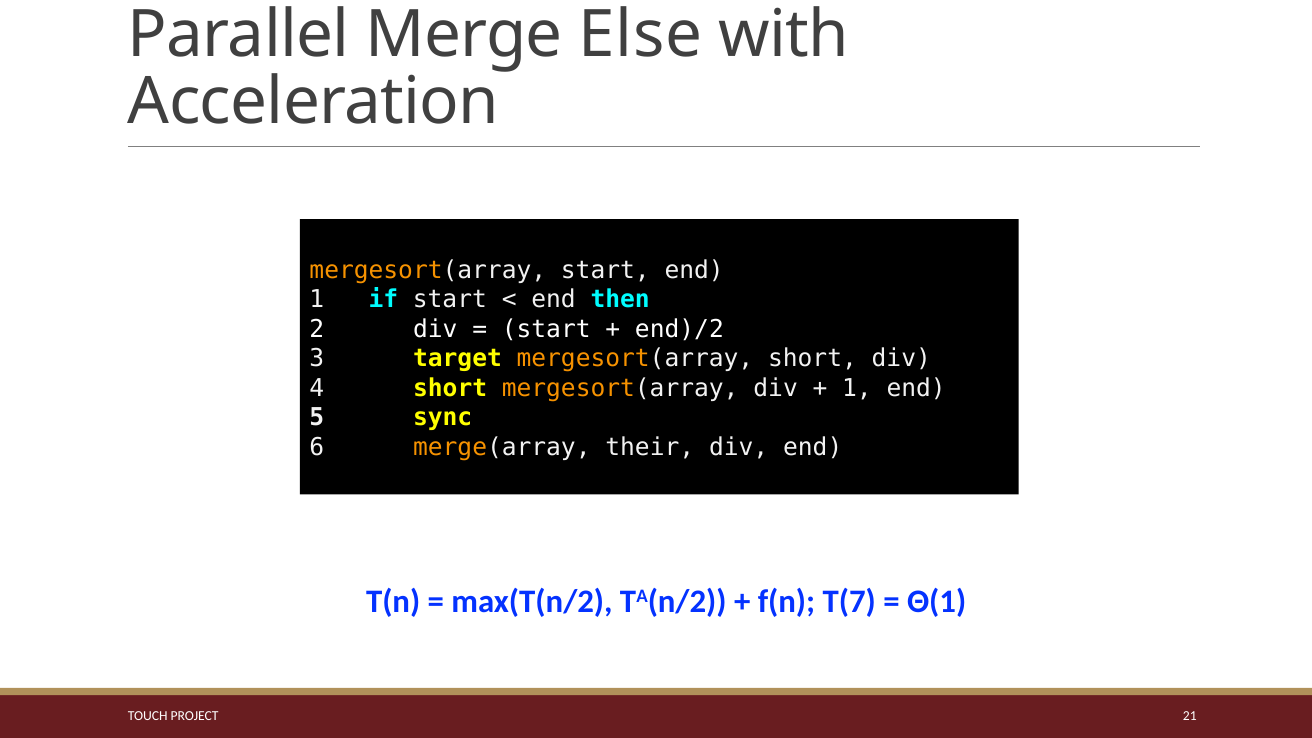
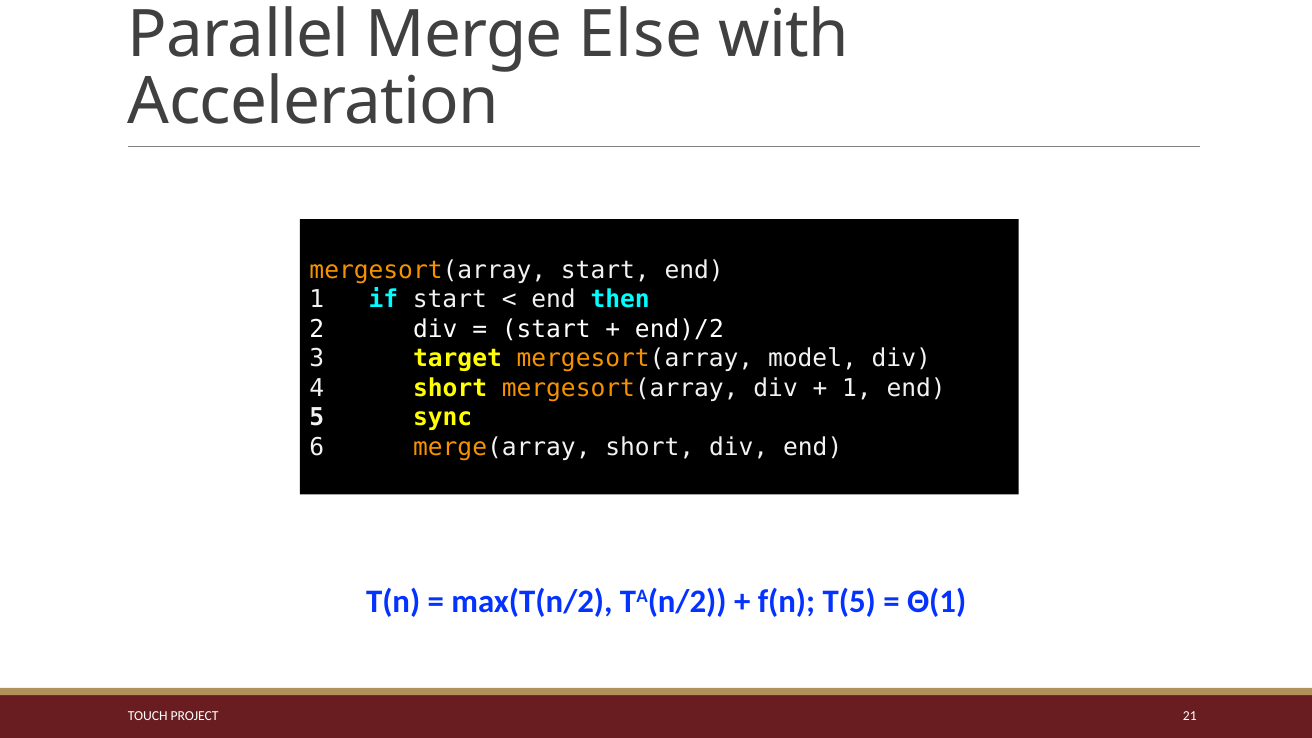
mergesort(array short: short -> model (812, 359)
merge(array their: their -> short (650, 447)
T(7: T(7 -> T(5 (849, 601)
